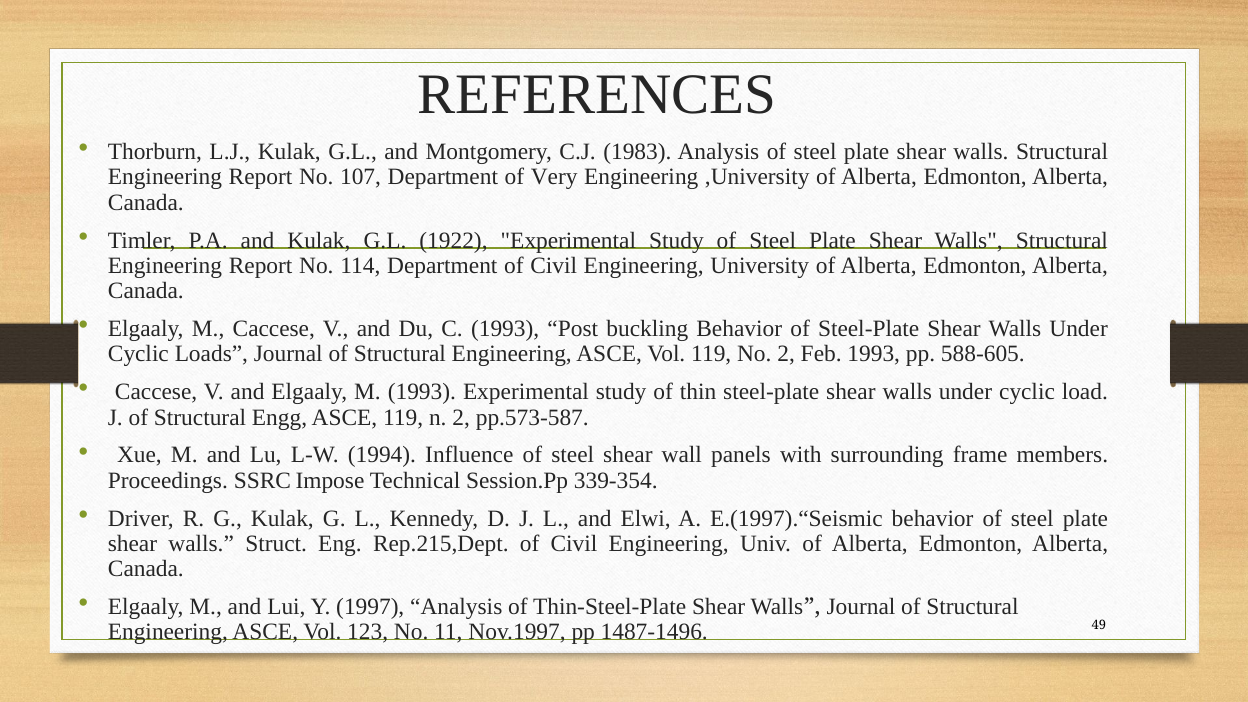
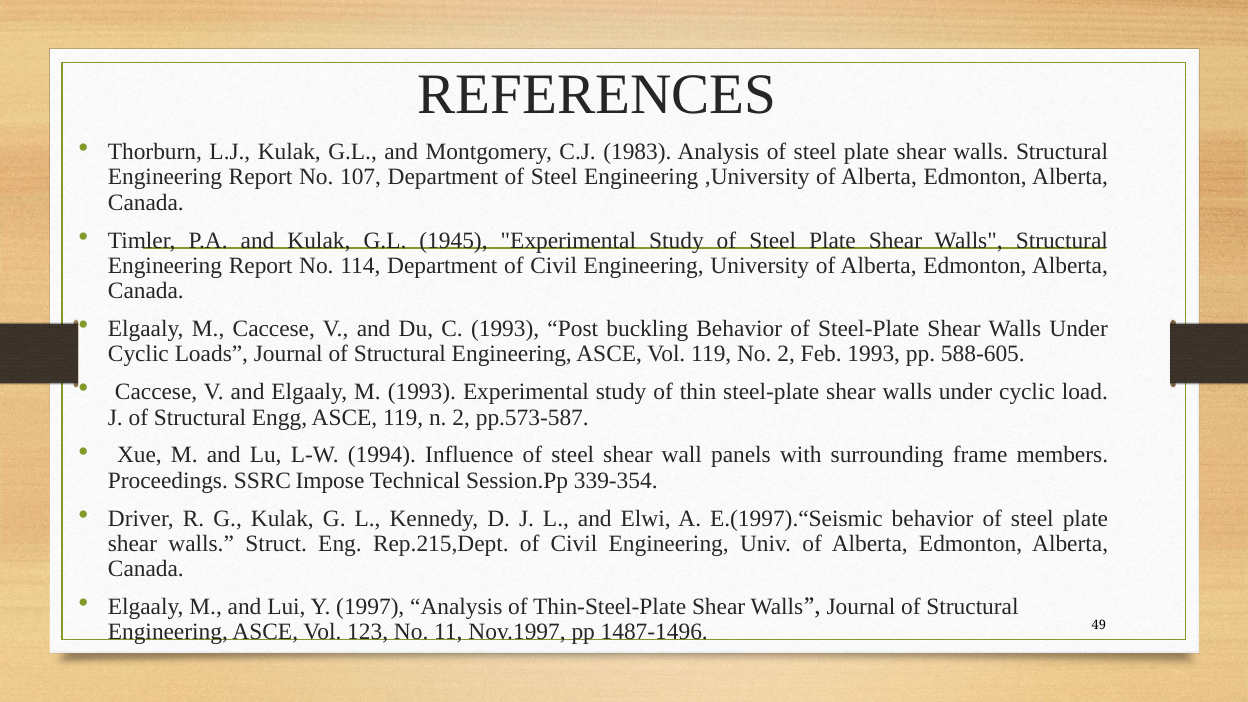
Department of Very: Very -> Steel (554, 177)
1922: 1922 -> 1945 (454, 240)
